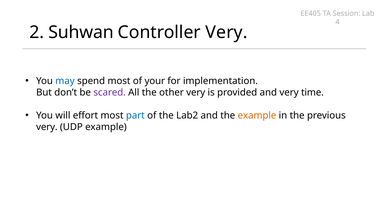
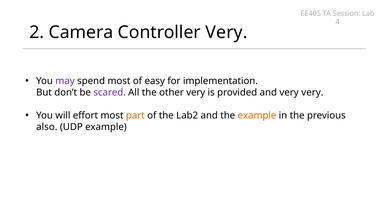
Suhwan: Suhwan -> Camera (81, 32)
may colour: blue -> purple (65, 81)
your: your -> easy (155, 81)
very time: time -> very (312, 93)
part colour: blue -> orange (135, 116)
very: very -> also (47, 127)
